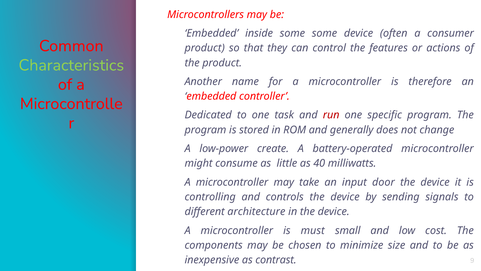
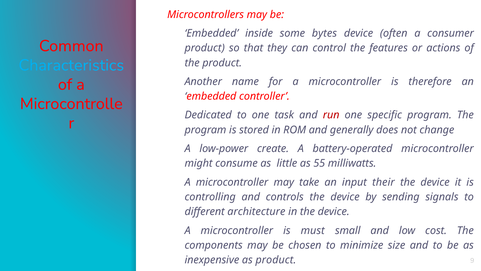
some some: some -> bytes (324, 33)
Characteristics colour: light green -> light blue (71, 65)
40: 40 -> 55 (319, 163)
door: door -> their (383, 182)
as contrast: contrast -> product (276, 260)
